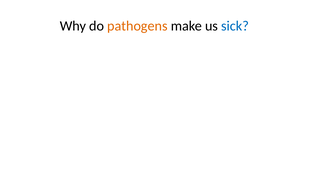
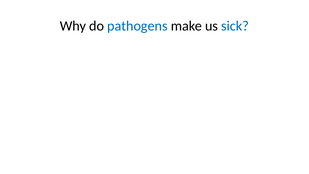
pathogens colour: orange -> blue (137, 26)
